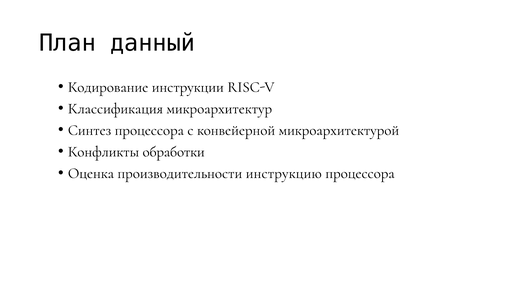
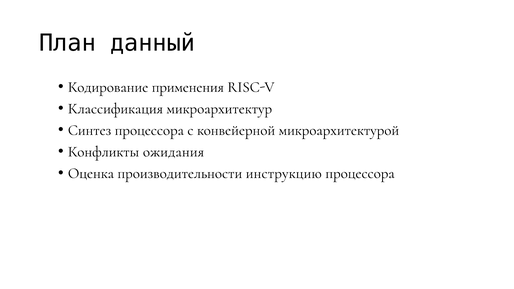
инструкции: инструкции -> применения (188, 87)
обработки: обработки -> ожидания (173, 152)
